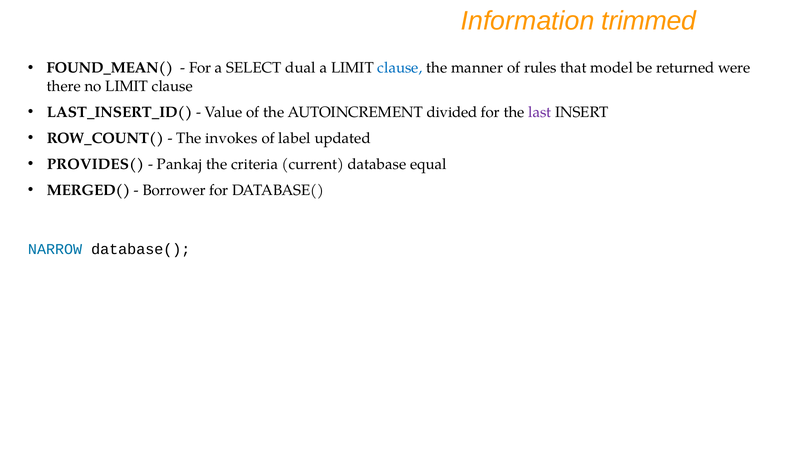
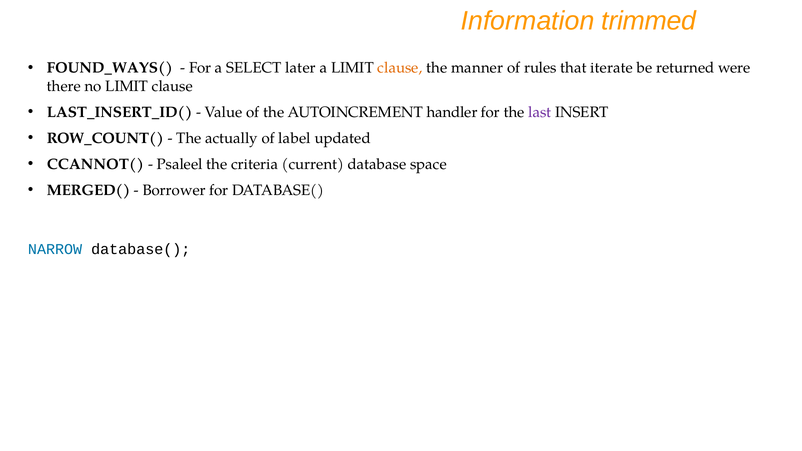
FOUND_MEAN(: FOUND_MEAN( -> FOUND_WAYS( (110, 68)
dual: dual -> later (301, 68)
clause colour: blue -> orange (400, 68)
model: model -> iterate (612, 68)
divided: divided -> handler (452, 112)
invokes: invokes -> actually (232, 138)
PROVIDES(: PROVIDES( -> CCANNOT( (95, 164)
Pankaj: Pankaj -> Psaleel (180, 164)
equal: equal -> space (428, 164)
